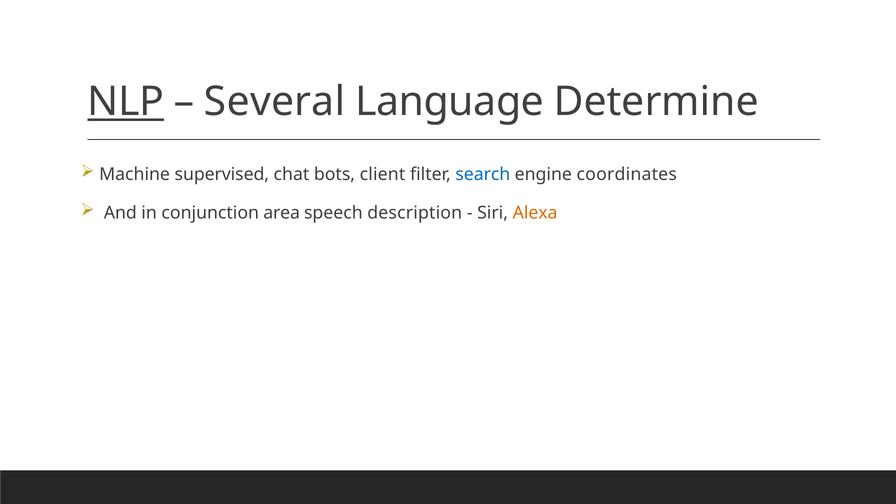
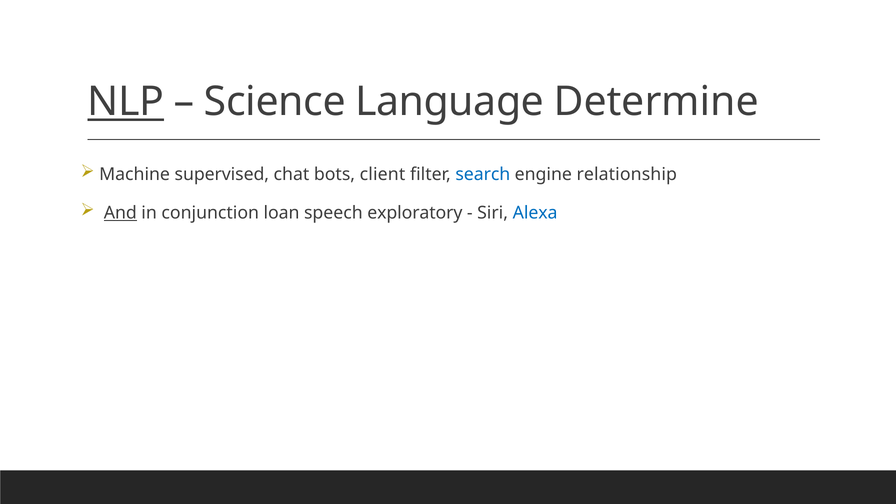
Several: Several -> Science (275, 102)
coordinates: coordinates -> relationship (627, 174)
And underline: none -> present (120, 213)
area: area -> loan (282, 213)
description: description -> exploratory (415, 213)
Alexa colour: orange -> blue (535, 213)
